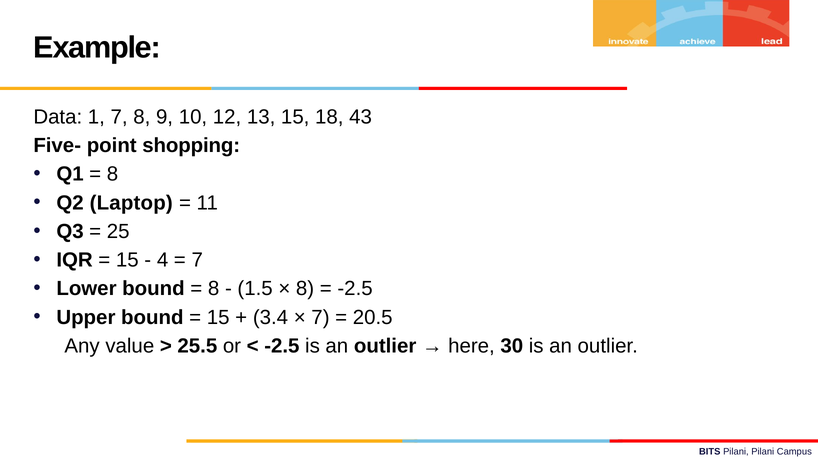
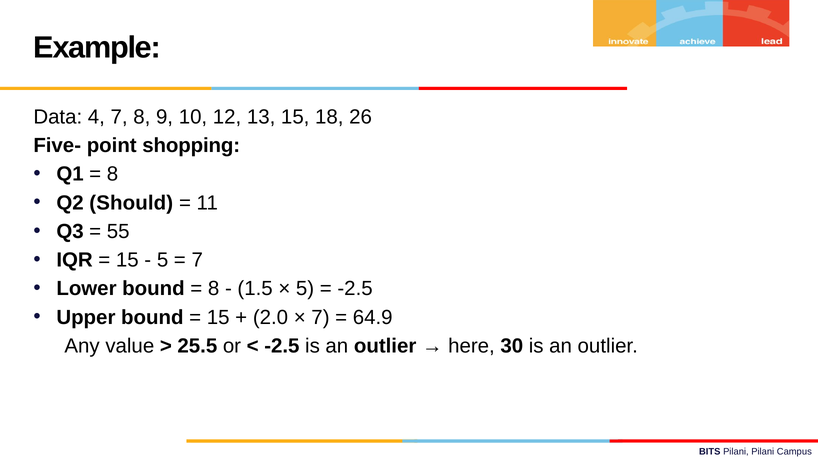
1: 1 -> 4 (96, 117)
43: 43 -> 26 (361, 117)
Laptop: Laptop -> Should (131, 203)
25: 25 -> 55 (118, 231)
4: 4 -> 5 (163, 260)
8: 8 -> 5 (305, 289)
3.4: 3.4 -> 2.0 (270, 317)
20.5: 20.5 -> 64.9 (373, 317)
